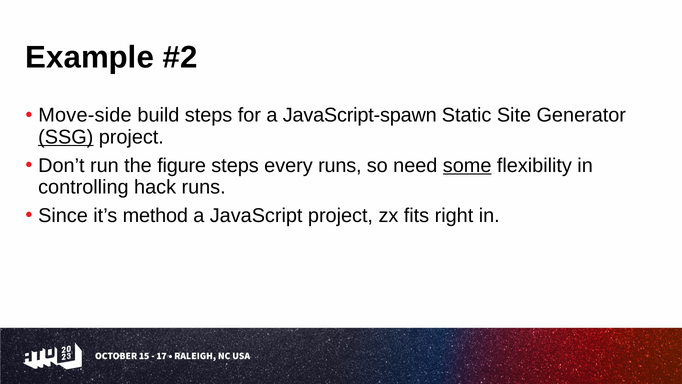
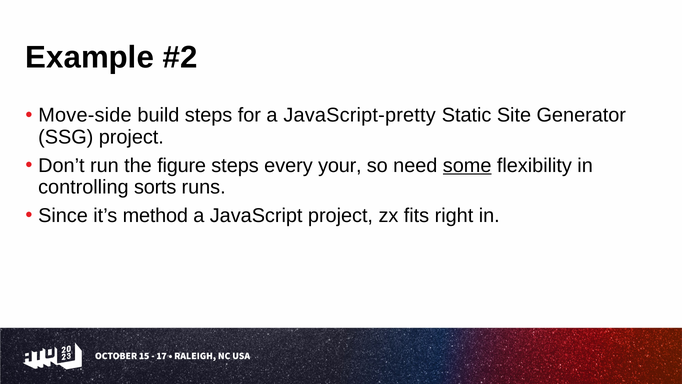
JavaScript-spawn: JavaScript-spawn -> JavaScript-pretty (360, 115)
SSG underline: present -> none (66, 137)
every runs: runs -> your (340, 165)
hack: hack -> sorts (155, 187)
